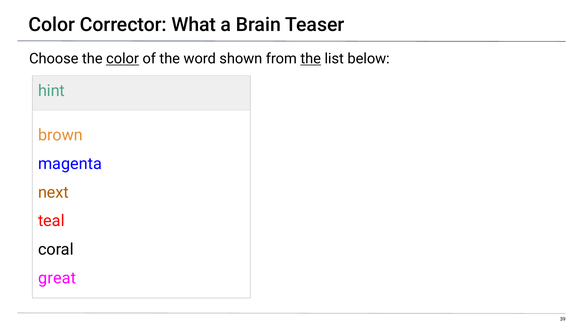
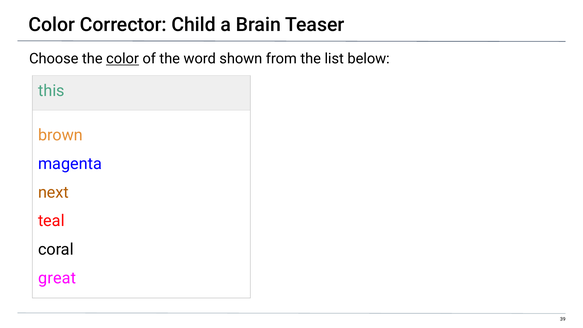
What: What -> Child (194, 25)
the underline: present -> none (311, 59)
hint: hint -> this (51, 91)
